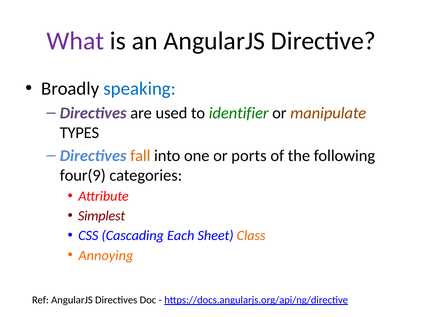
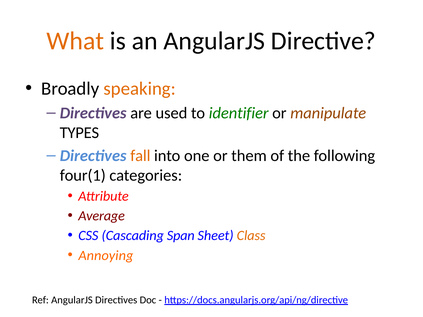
What colour: purple -> orange (75, 41)
speaking colour: blue -> orange (140, 89)
ports: ports -> them (249, 156)
four(9: four(9 -> four(1 (83, 175)
Simplest: Simplest -> Average (102, 216)
Each: Each -> Span (181, 236)
